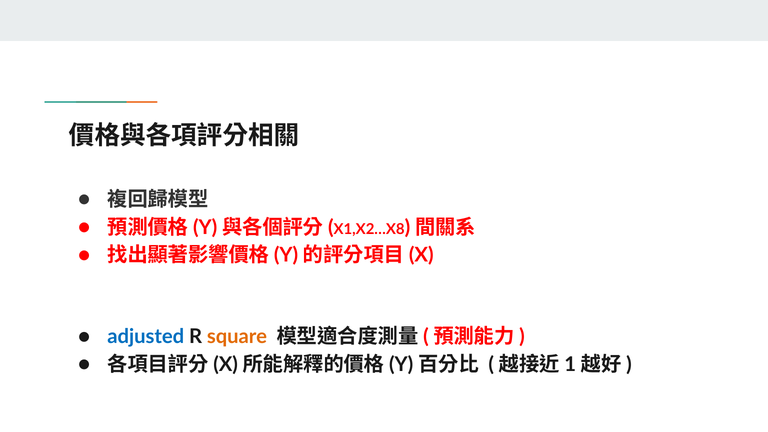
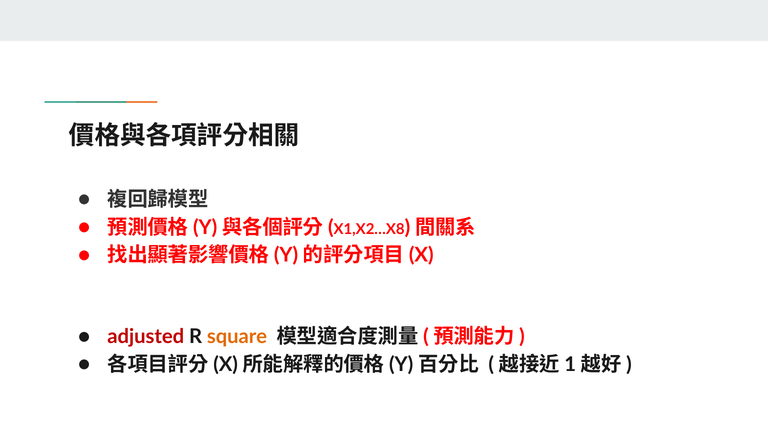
adjusted colour: blue -> red (146, 337)
